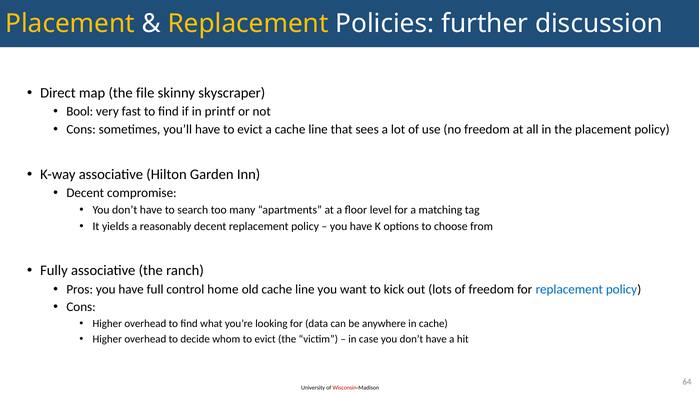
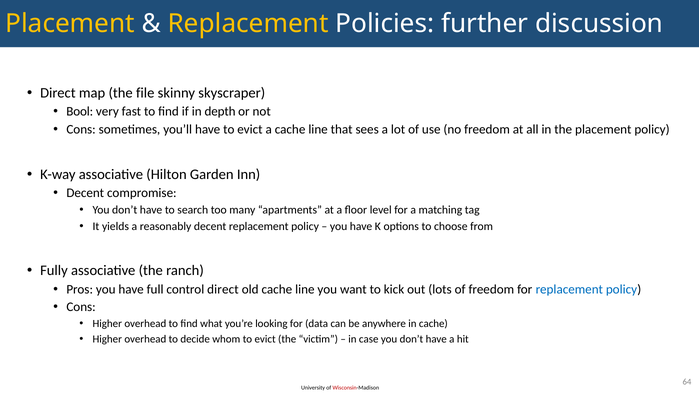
printf: printf -> depth (220, 112)
control home: home -> direct (223, 289)
